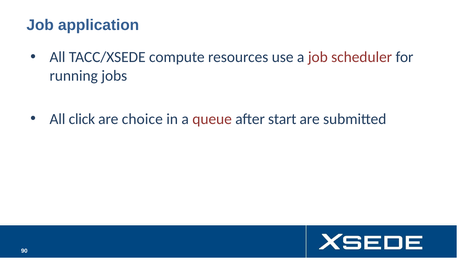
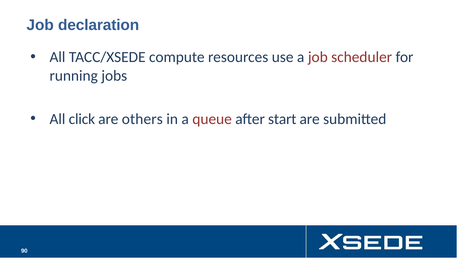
application: application -> declaration (99, 25)
choice: choice -> others (142, 119)
